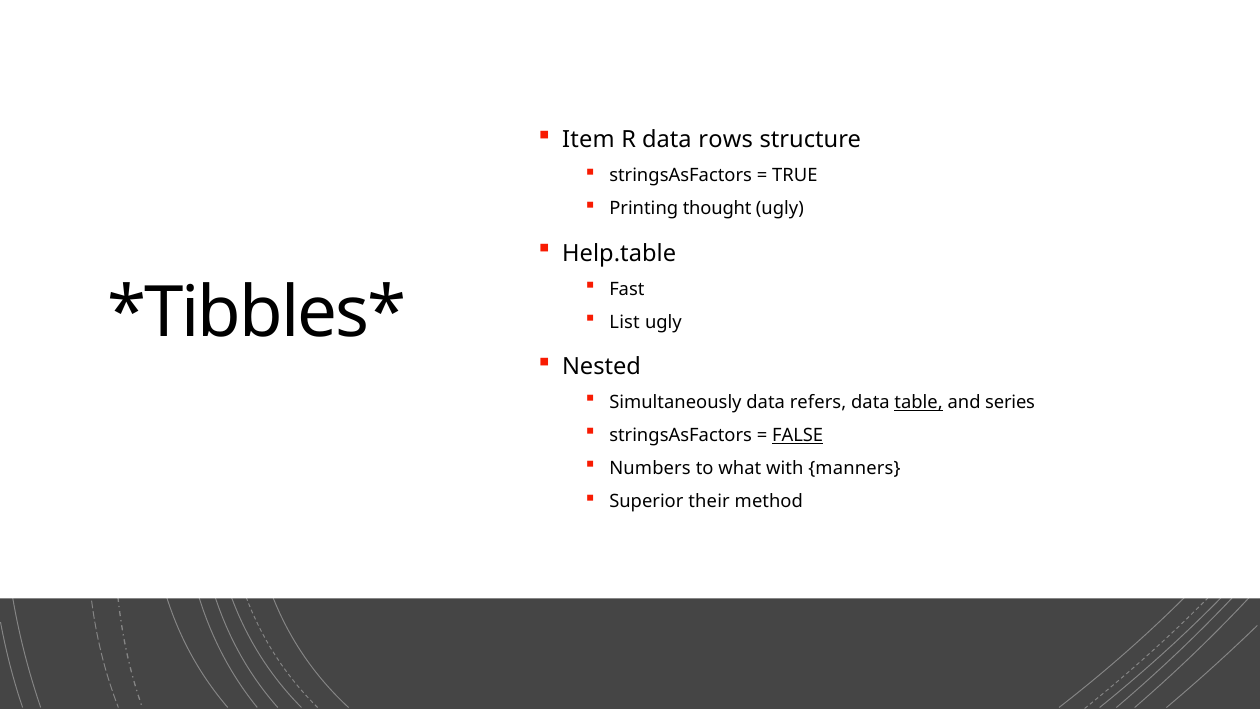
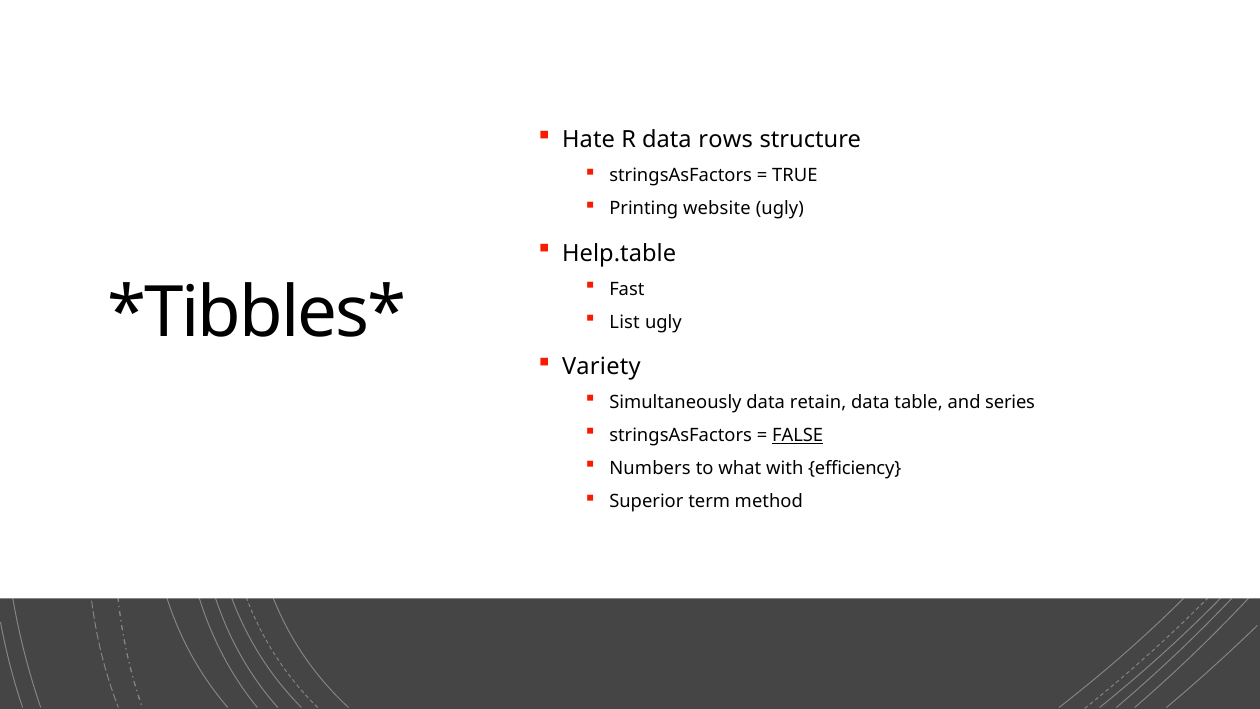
Item: Item -> Hate (589, 140)
thought: thought -> website (717, 209)
Nested: Nested -> Variety (601, 366)
refers: refers -> retain (818, 402)
table underline: present -> none (919, 402)
manners: manners -> efficiency (855, 468)
their: their -> term (709, 501)
